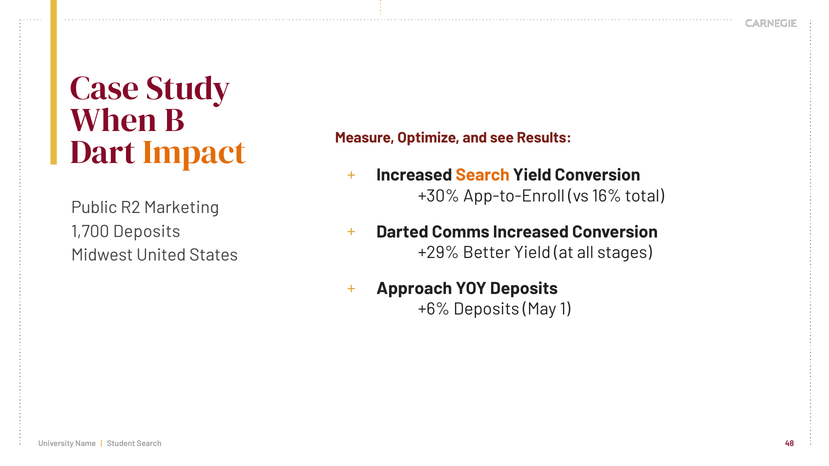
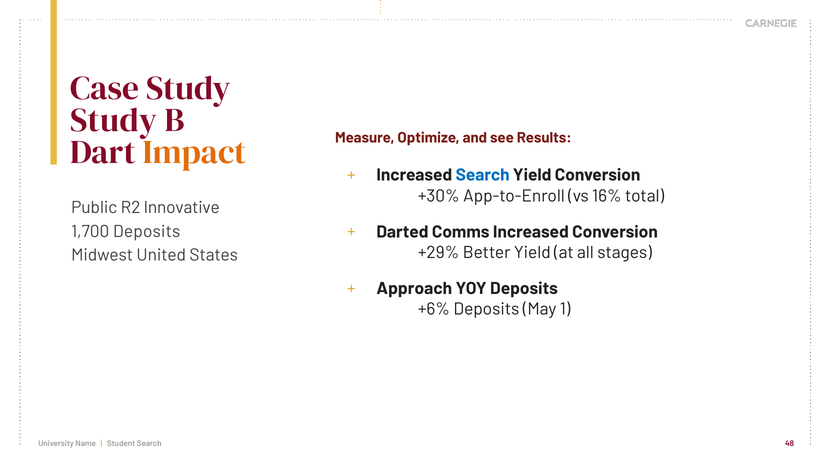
When: When -> Study (114, 120)
Search colour: orange -> blue (483, 175)
Marketing: Marketing -> Innovative (182, 208)
